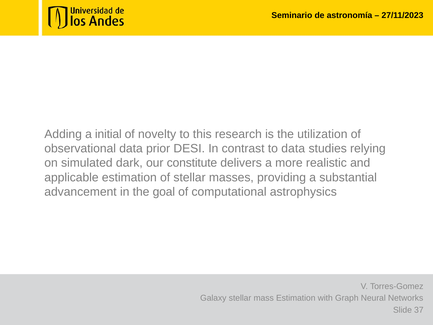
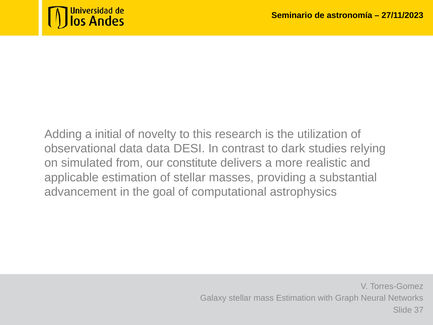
data prior: prior -> data (158, 148)
to data: data -> dark (293, 148)
dark: dark -> from (129, 163)
